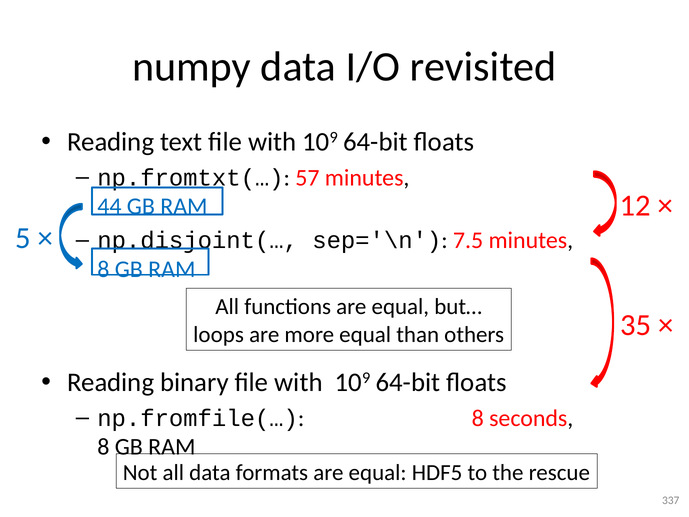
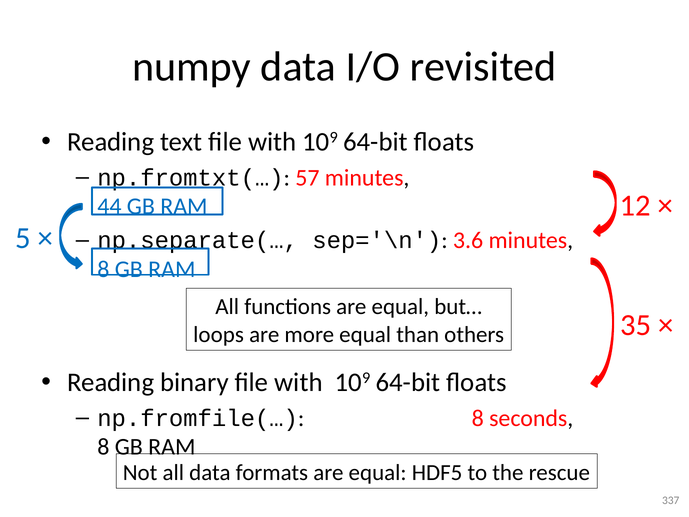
np.disjoint(…: np.disjoint(… -> np.separate(… (198, 240)
7.5: 7.5 -> 3.6 (468, 240)
